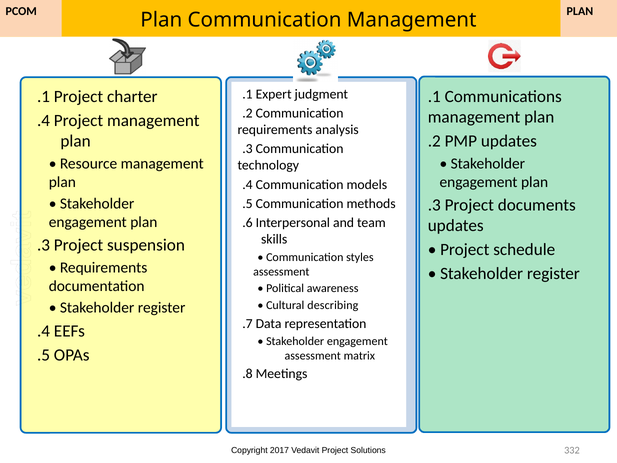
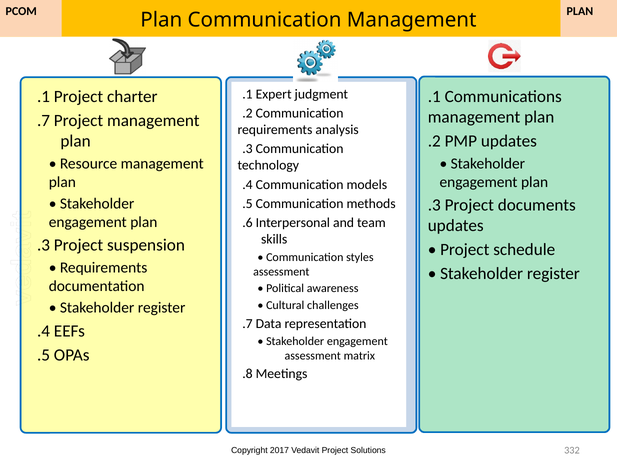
.4: .4 -> .7 (44, 120)
describing: describing -> challenges (333, 305)
